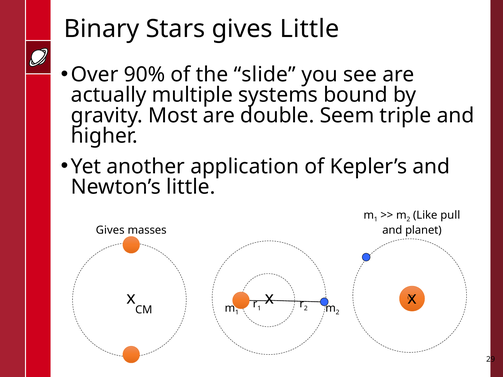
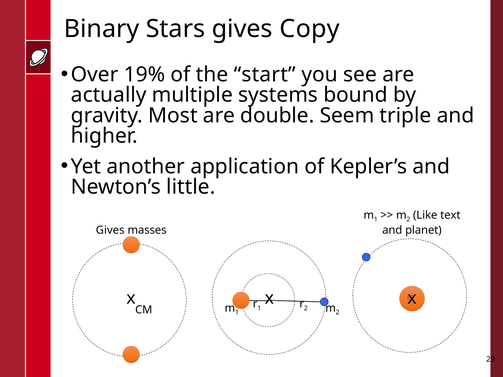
gives Little: Little -> Copy (310, 29)
90%: 90% -> 19% (145, 75)
slide: slide -> start (265, 75)
pull: pull -> text (450, 215)
